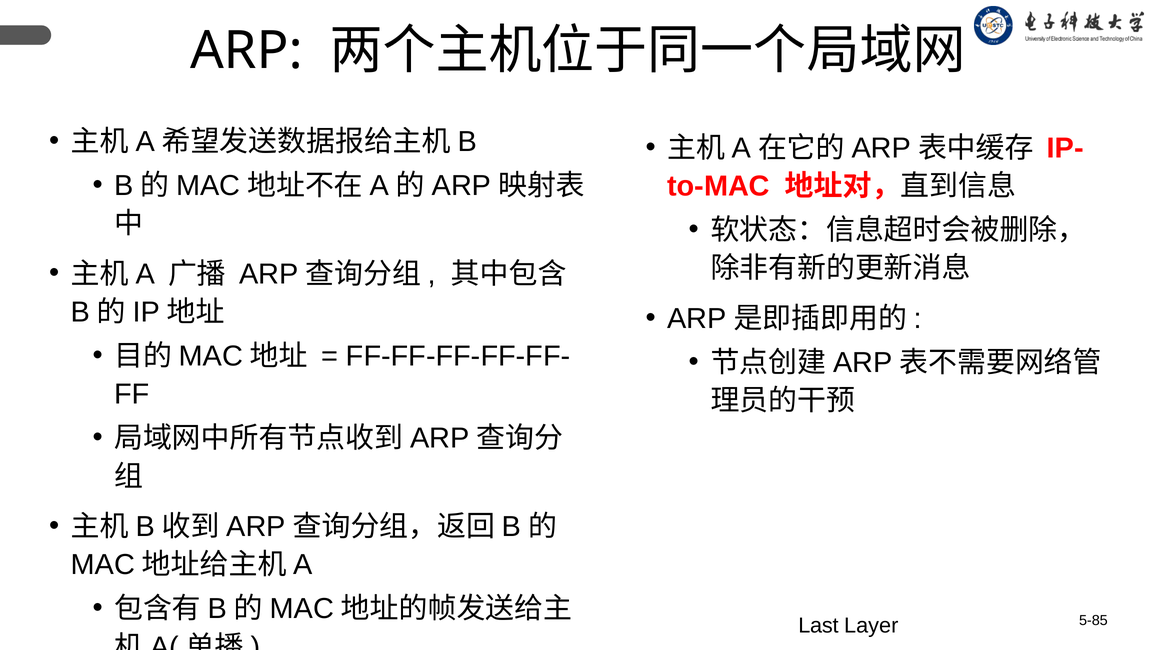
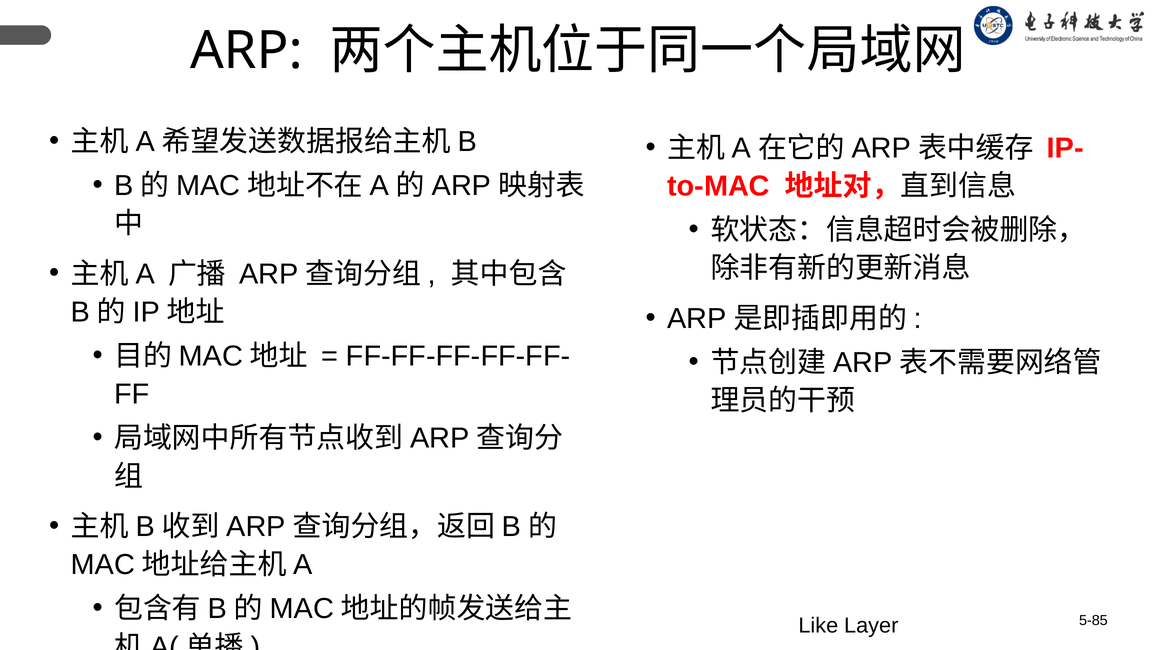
Last: Last -> Like (818, 626)
